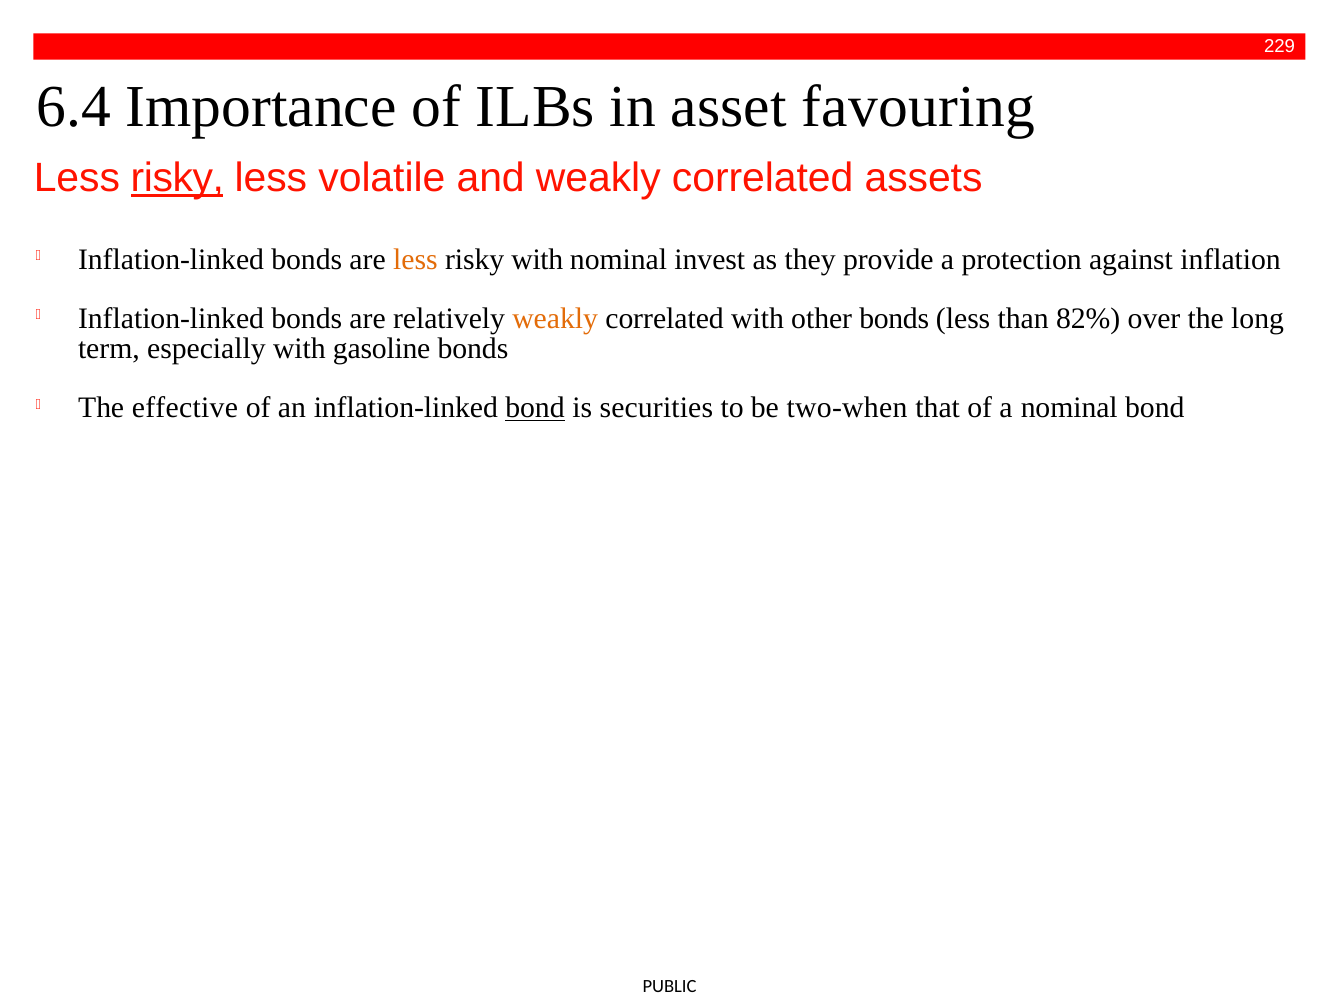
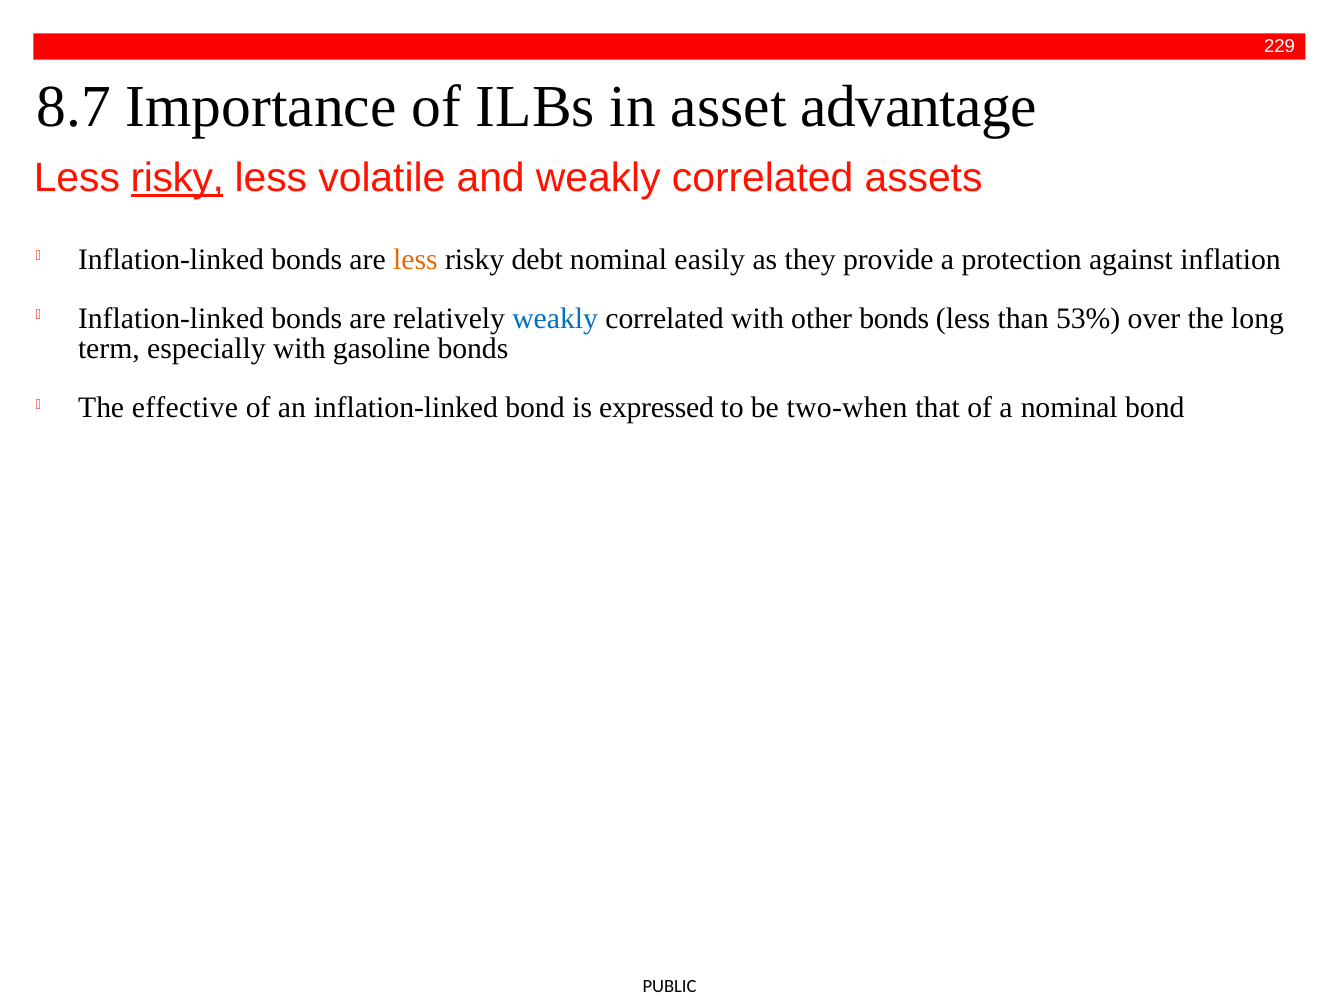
6.4: 6.4 -> 8.7 (74, 107)
favouring: favouring -> advantage (919, 107)
risky with: with -> debt (537, 260)
invest: invest -> easily (710, 260)
weakly colour: orange -> blue (555, 319)
82%: 82% -> 53% (1088, 319)
bond underline: present -> none (535, 408)
securities: securities -> expressed (657, 408)
